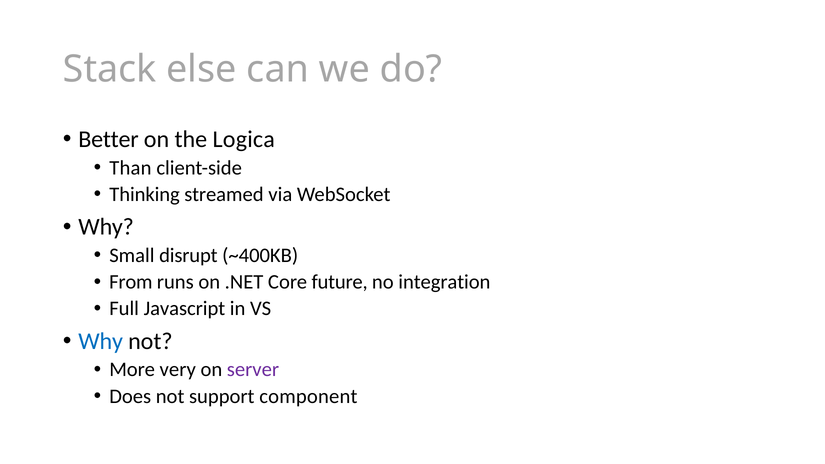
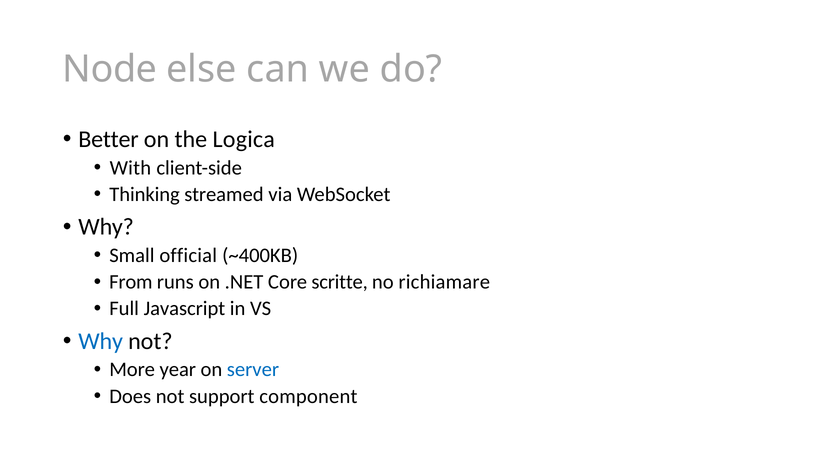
Stack: Stack -> Node (110, 69)
Than: Than -> With (130, 168)
disrupt: disrupt -> official (188, 256)
future: future -> scritte (340, 282)
integration: integration -> richiamare (444, 282)
very: very -> year (178, 370)
server colour: purple -> blue (253, 370)
